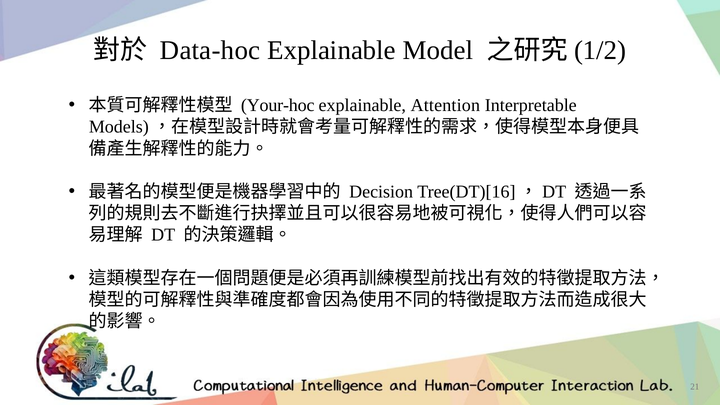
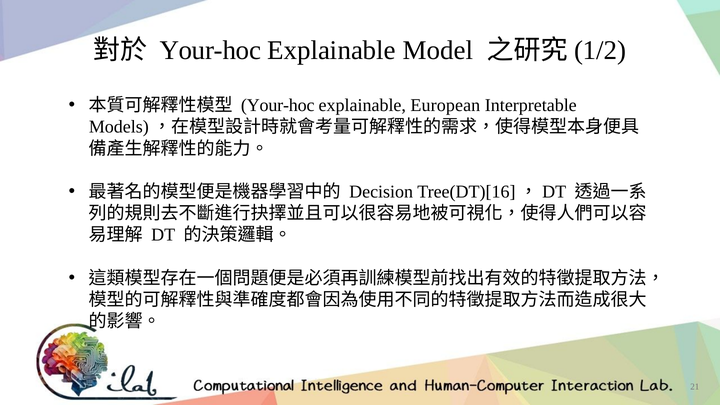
Data-hoc: Data-hoc -> Your-hoc (210, 50)
Attention: Attention -> European (445, 105)
